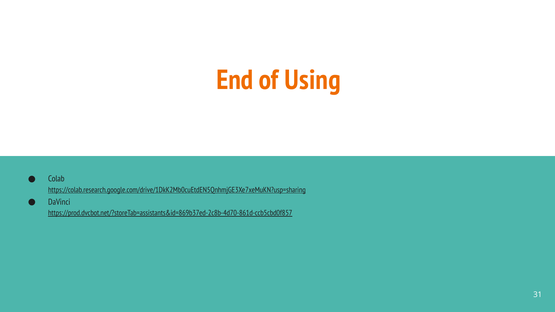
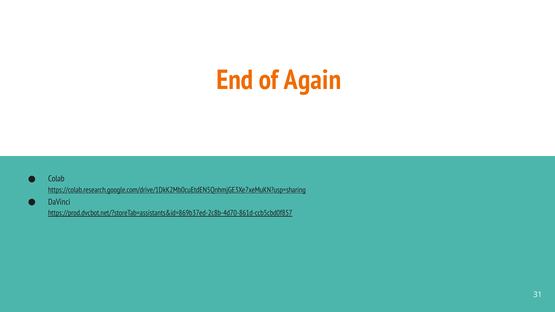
Using: Using -> Again (313, 80)
